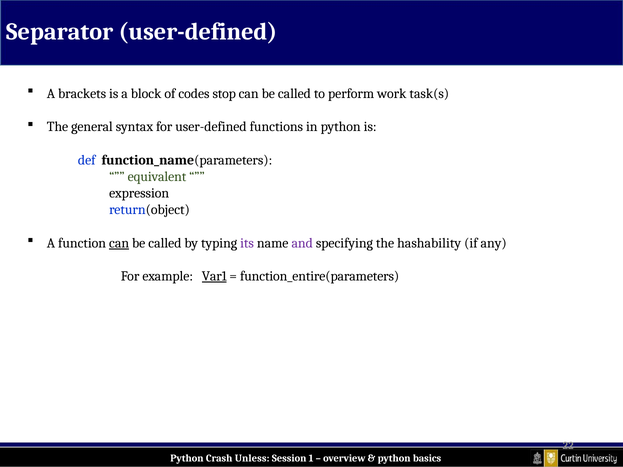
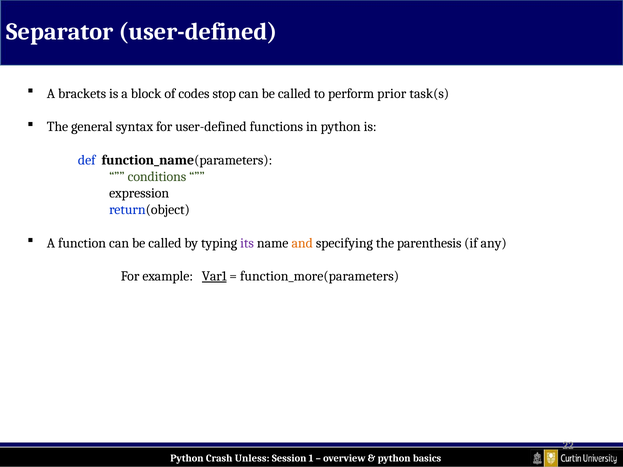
work: work -> prior (392, 94)
equivalent: equivalent -> conditions (157, 177)
can underline: present -> none (119, 243)
and colour: purple -> orange (302, 243)
hashability: hashability -> parenthesis (429, 243)
function_entire(parameters: function_entire(parameters -> function_more(parameters (320, 276)
